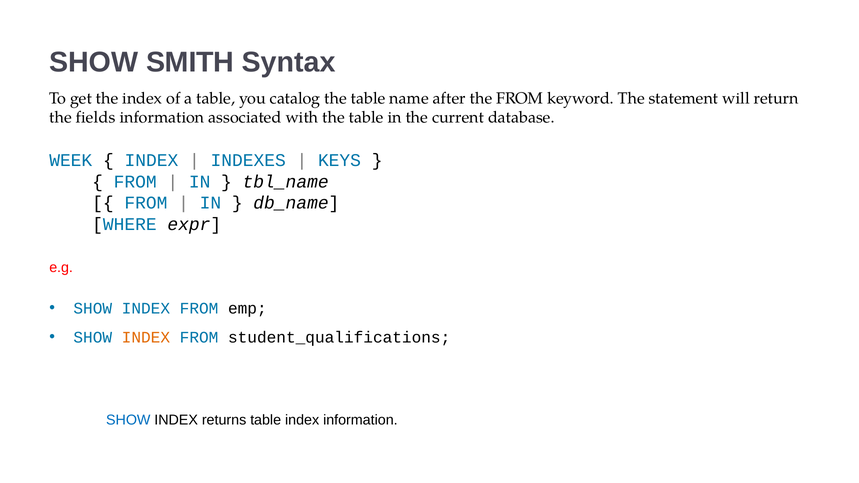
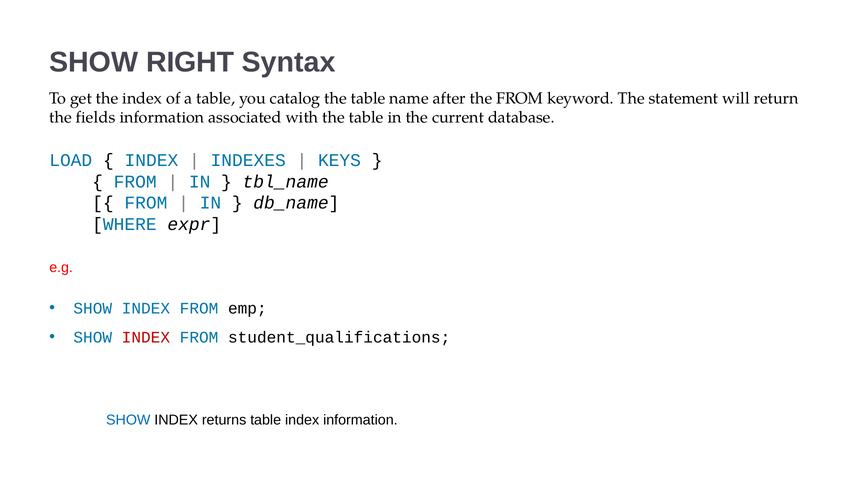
SMITH: SMITH -> RIGHT (190, 62)
WEEK: WEEK -> LOAD (71, 160)
INDEX colour: orange -> red (146, 337)
